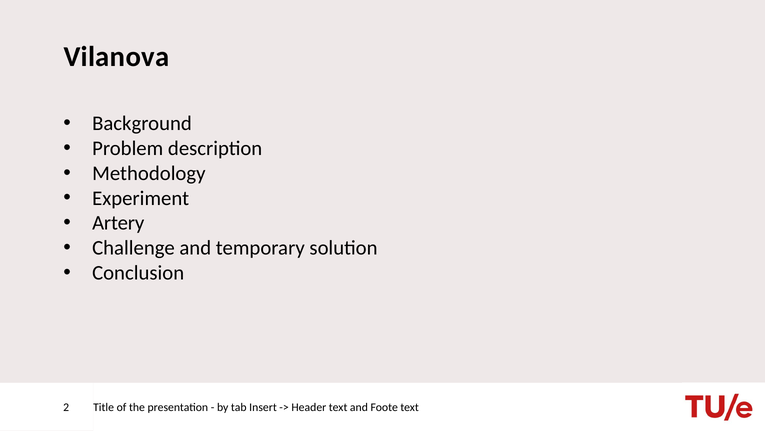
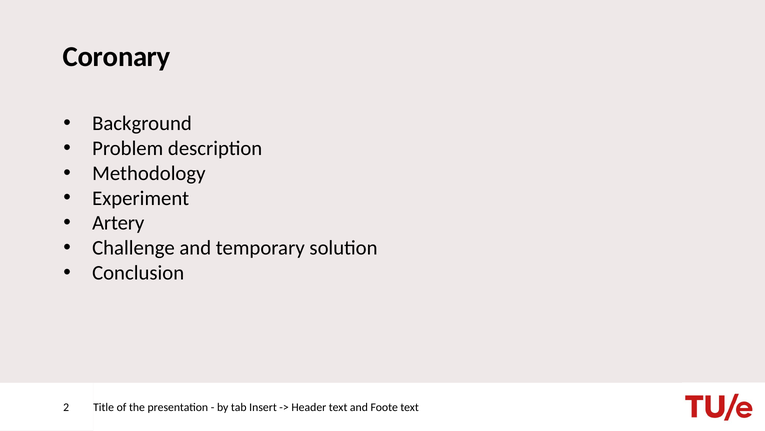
Vilanova: Vilanova -> Coronary (117, 57)
